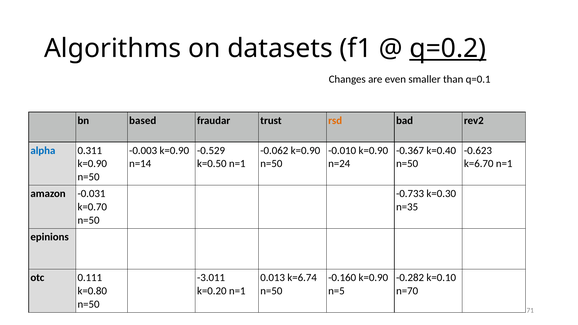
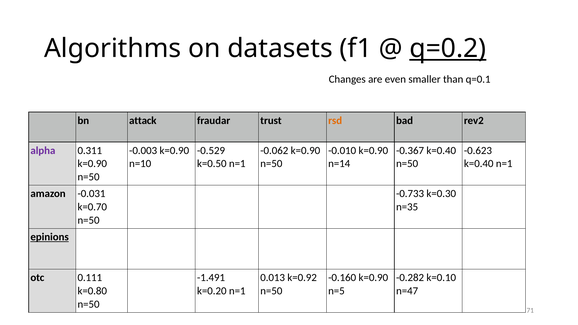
based: based -> attack (143, 121)
alpha colour: blue -> purple (43, 151)
n=14: n=14 -> n=10 (140, 164)
n=24: n=24 -> n=14 (339, 164)
k=6.70: k=6.70 -> k=0.40 (479, 164)
epinions underline: none -> present (50, 237)
-3.011: -3.011 -> -1.491 (211, 278)
k=6.74: k=6.74 -> k=0.92 (302, 278)
n=70: n=70 -> n=47 (407, 291)
